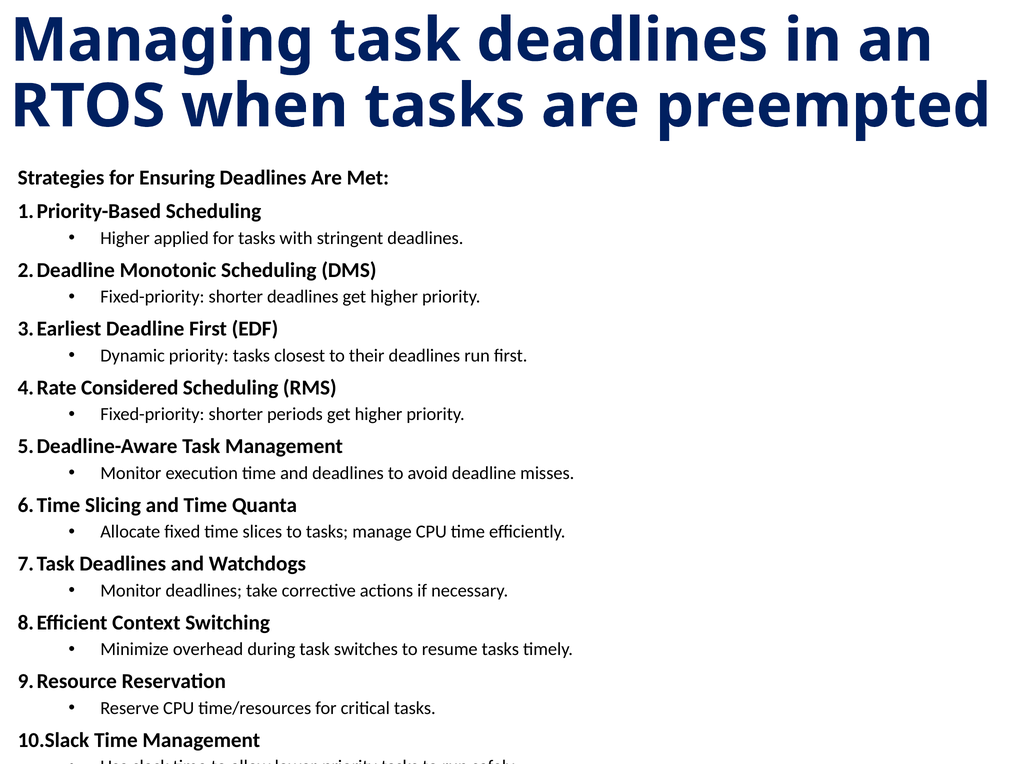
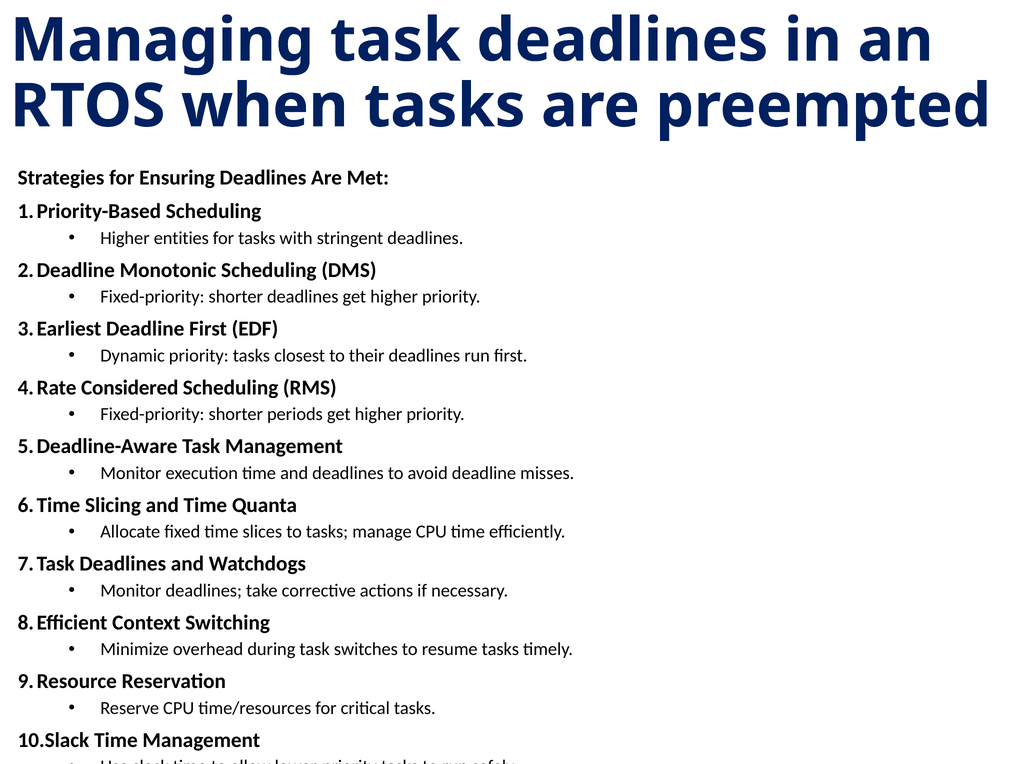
applied: applied -> entities (181, 238)
